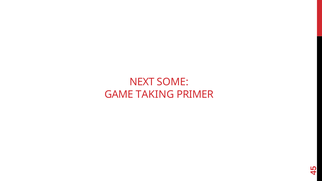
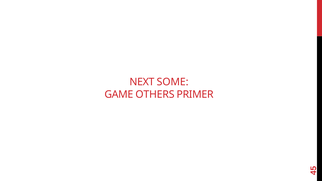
TAKING: TAKING -> OTHERS (155, 94)
